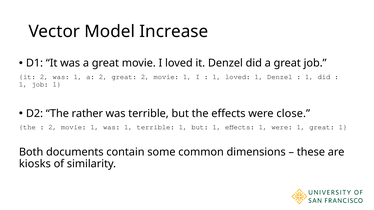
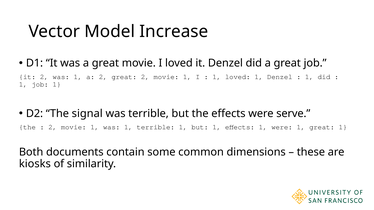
rather: rather -> signal (87, 114)
close: close -> serve (293, 114)
